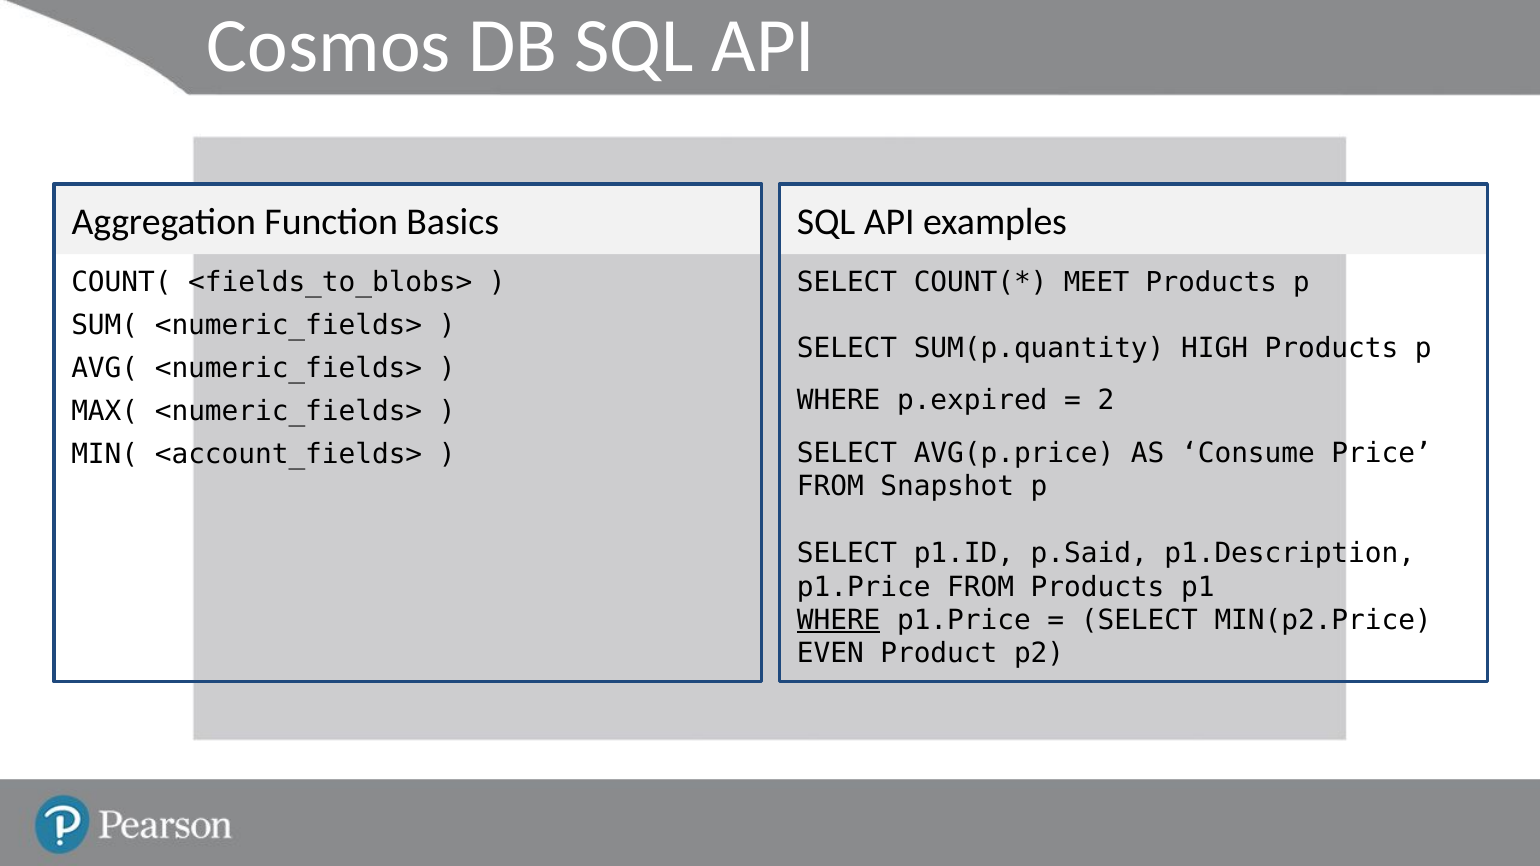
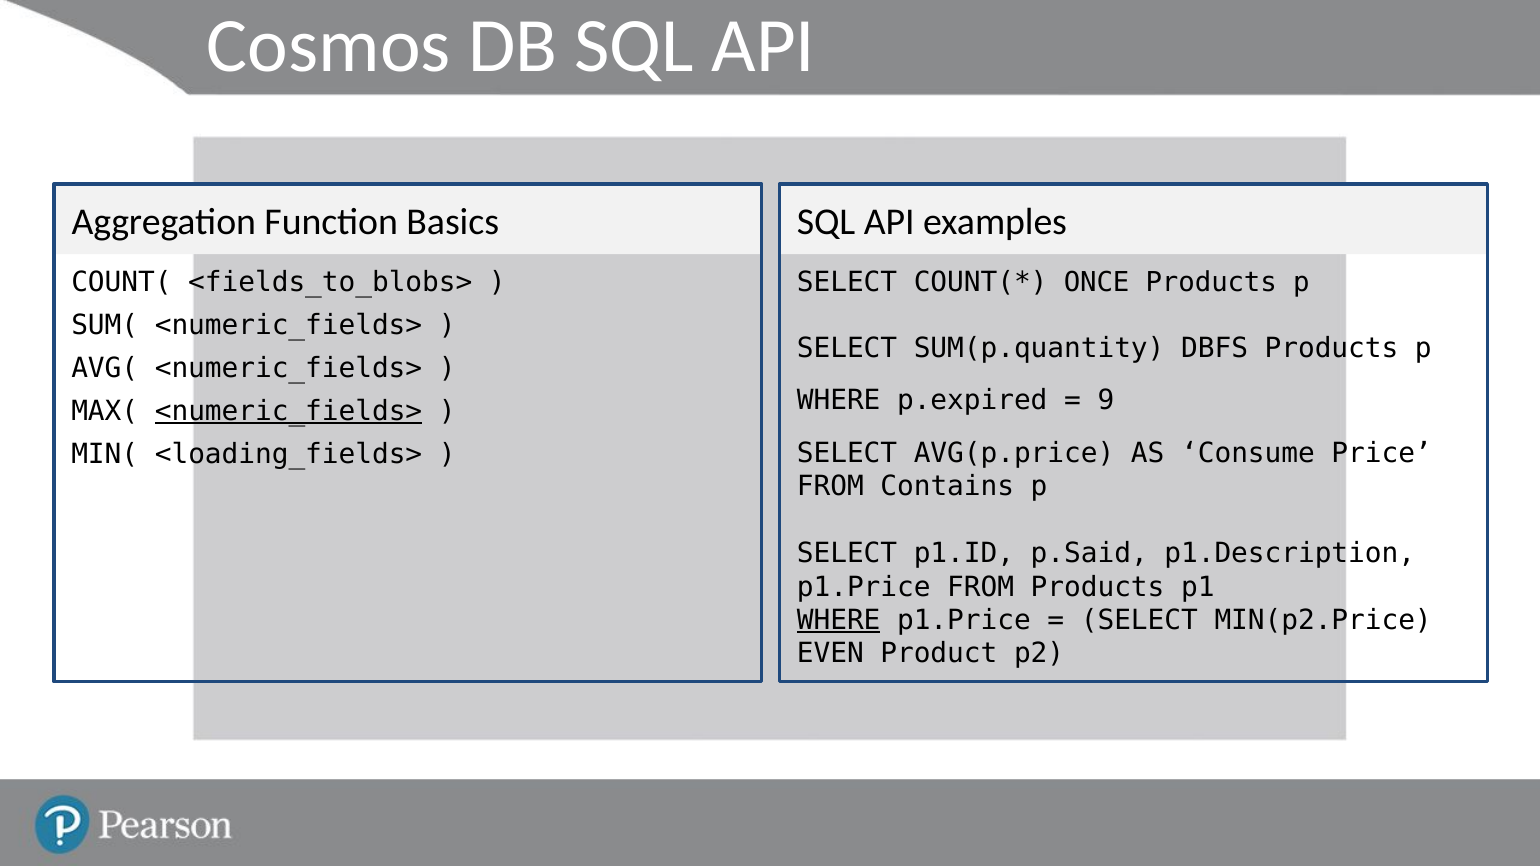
MEET: MEET -> ONCE (1097, 282)
HIGH: HIGH -> DBFS (1215, 348)
2: 2 -> 9 (1106, 401)
<numeric_fields> underline: none -> present (289, 411)
<account_fields>: <account_fields> -> <loading_fields> (289, 454)
Snapshot: Snapshot -> Contains (947, 487)
